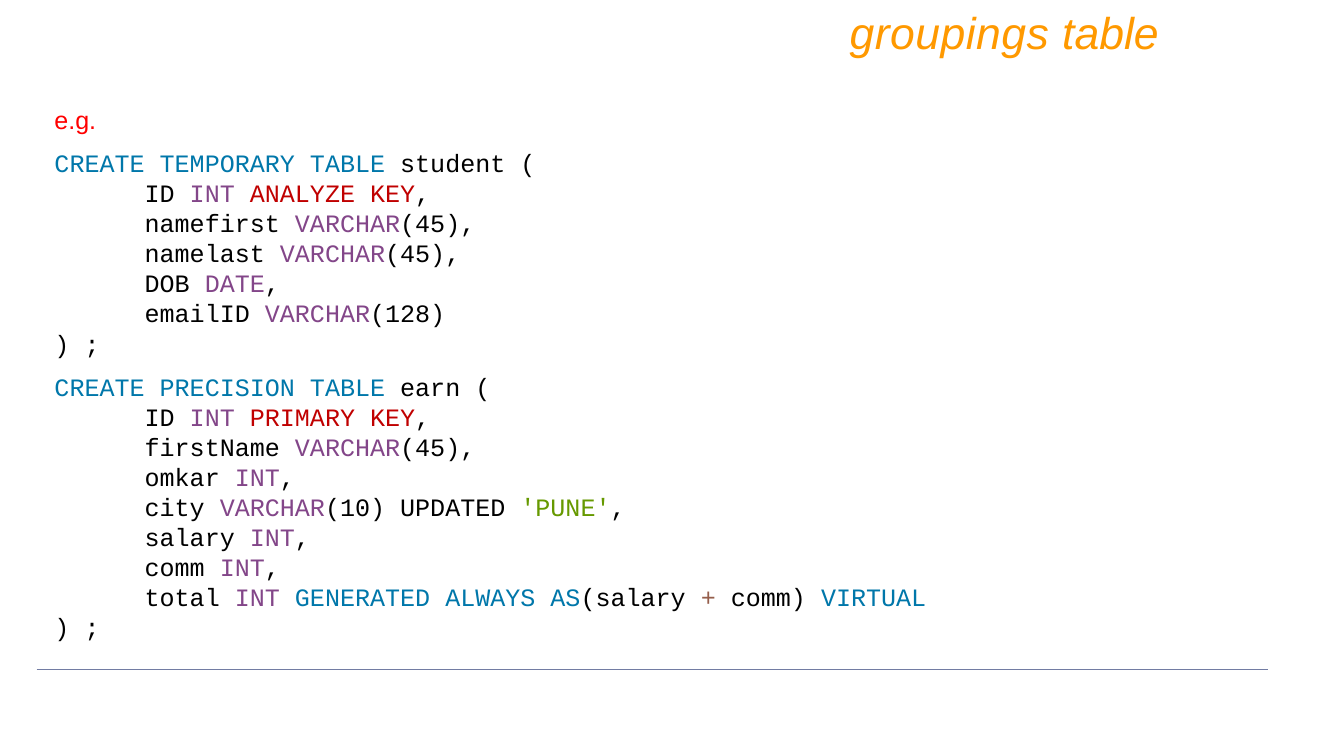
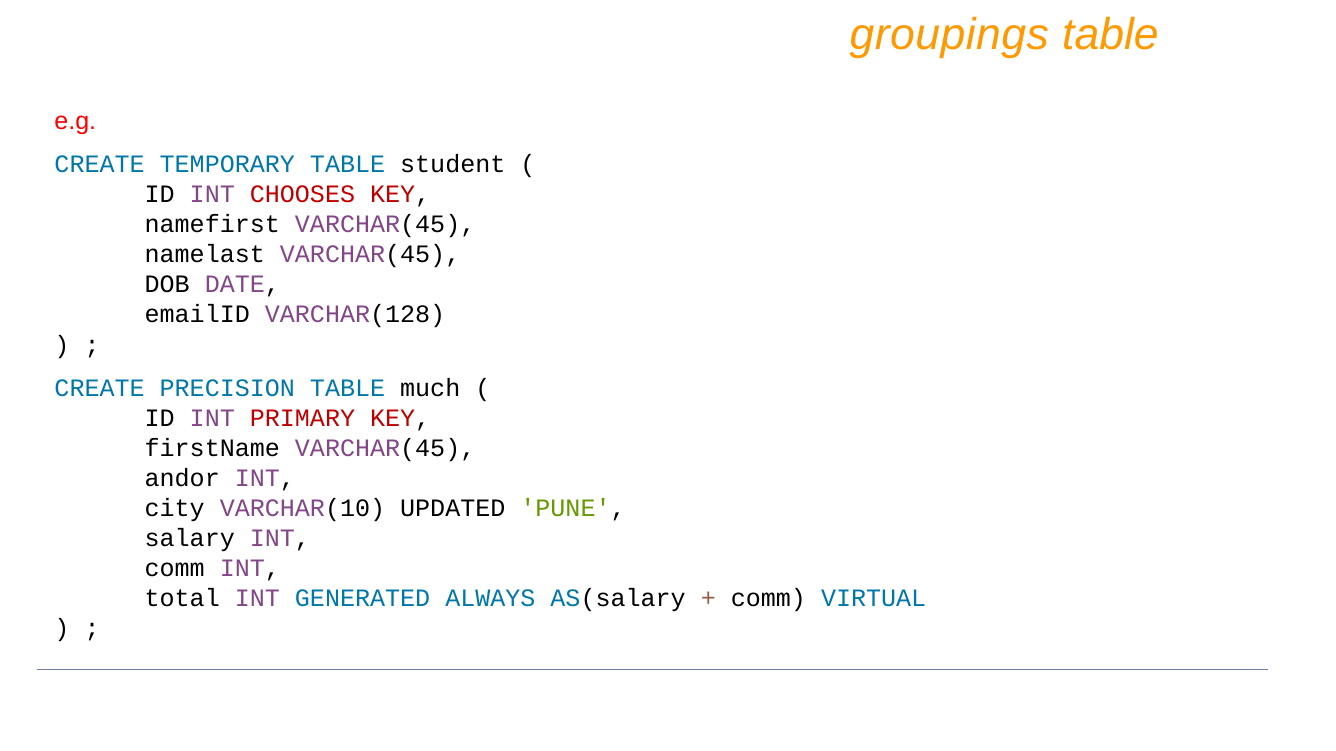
ANALYZE: ANALYZE -> CHOOSES (302, 195)
earn: earn -> much (430, 388)
omkar: omkar -> andor (182, 479)
